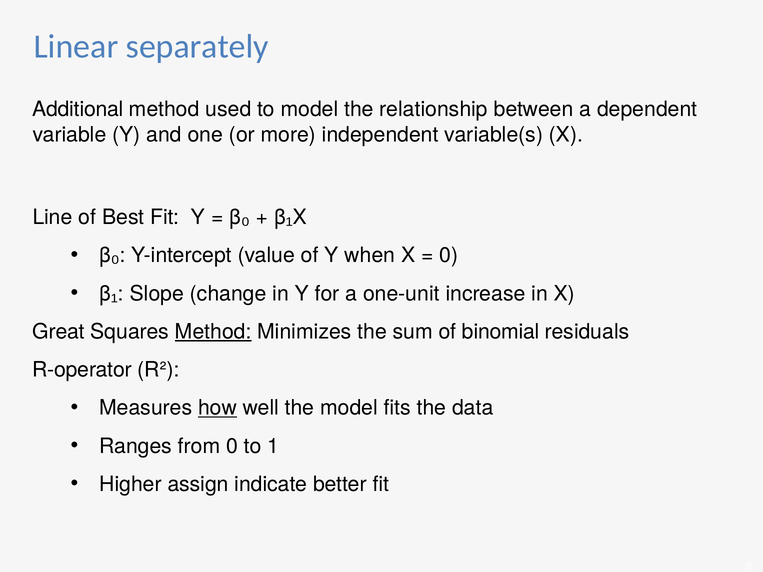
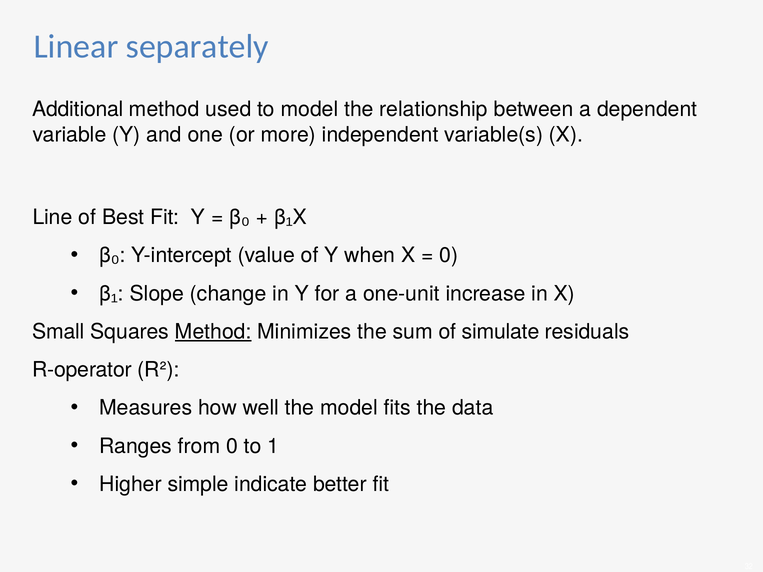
Great: Great -> Small (58, 332)
binomial: binomial -> simulate (501, 332)
how underline: present -> none (217, 408)
assign: assign -> simple (198, 484)
